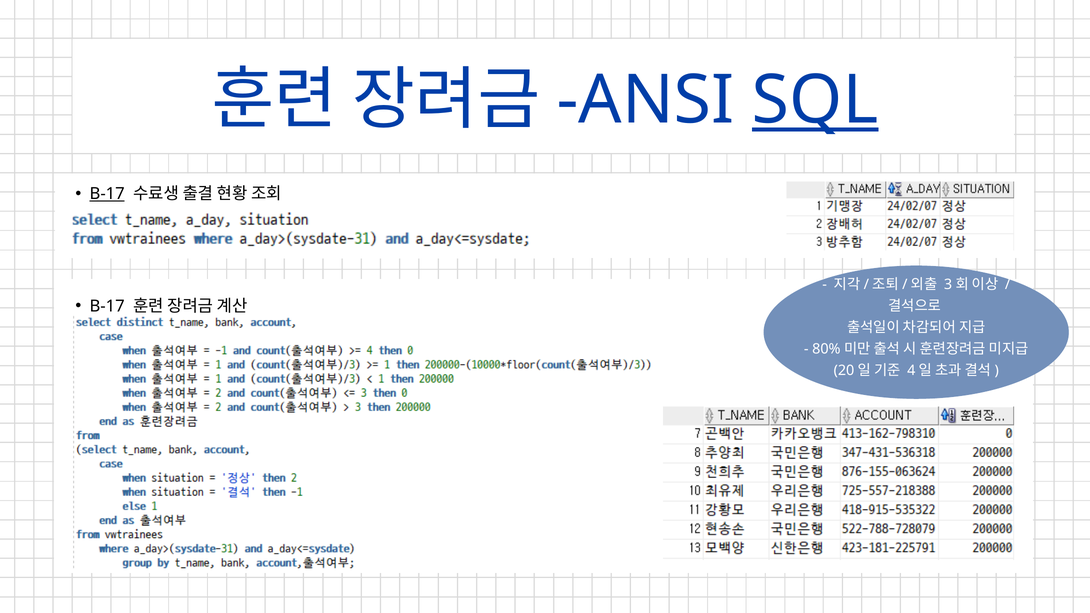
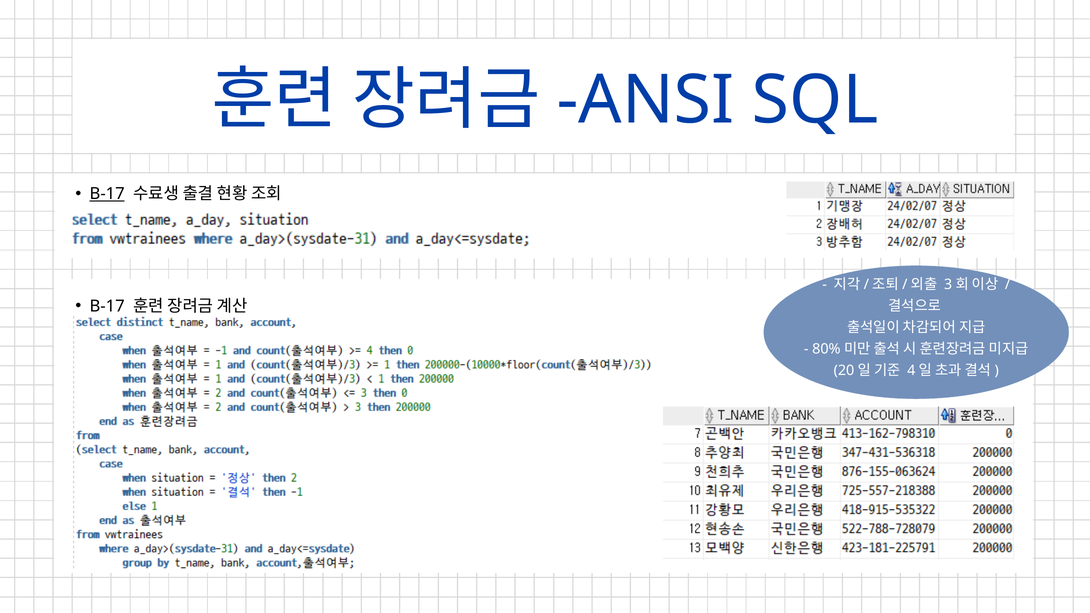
SQL underline: present -> none (815, 100)
